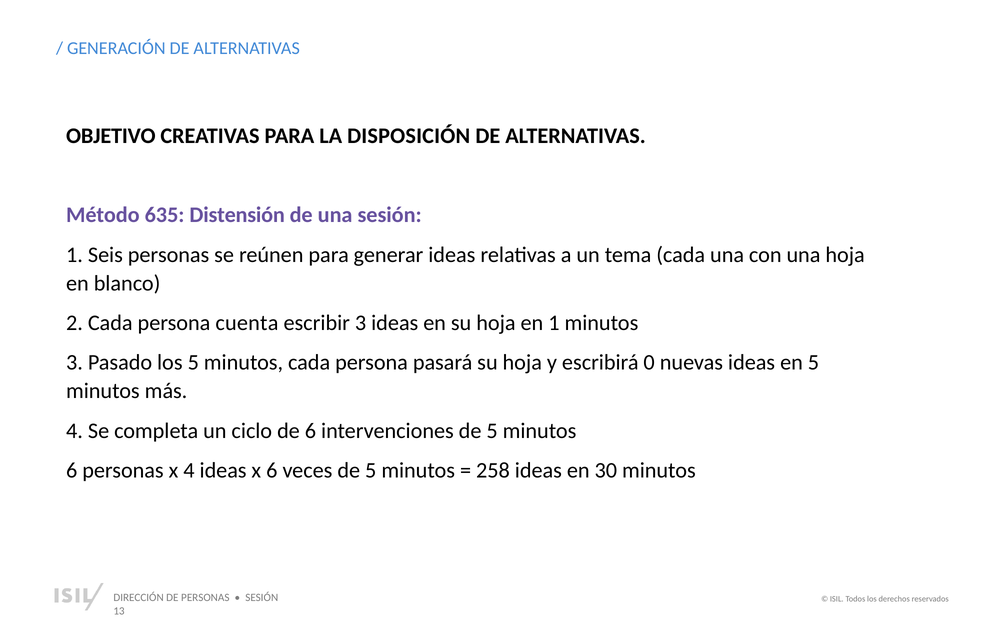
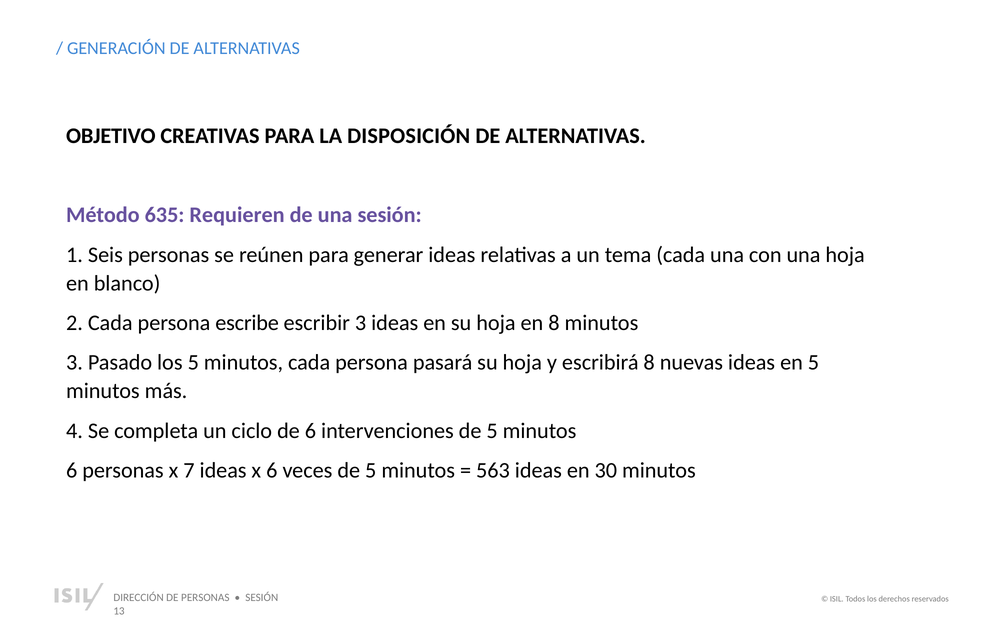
Distensión: Distensión -> Requieren (237, 215)
cuenta: cuenta -> escribe (247, 323)
en 1: 1 -> 8 (554, 323)
escribirá 0: 0 -> 8 (649, 363)
x 4: 4 -> 7 (189, 471)
258: 258 -> 563 (493, 471)
